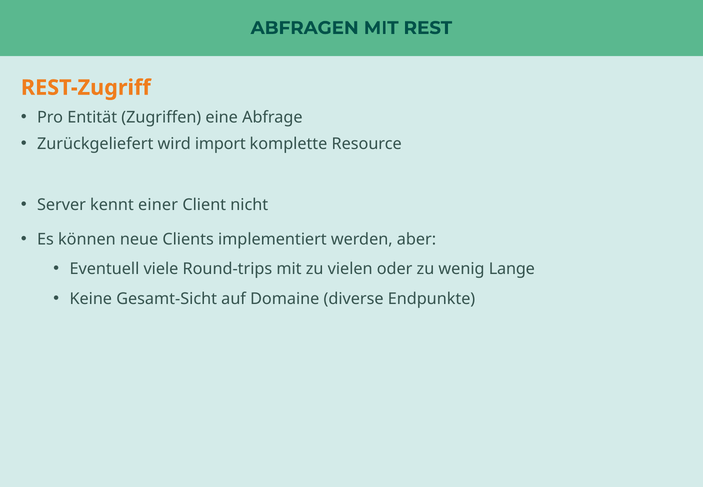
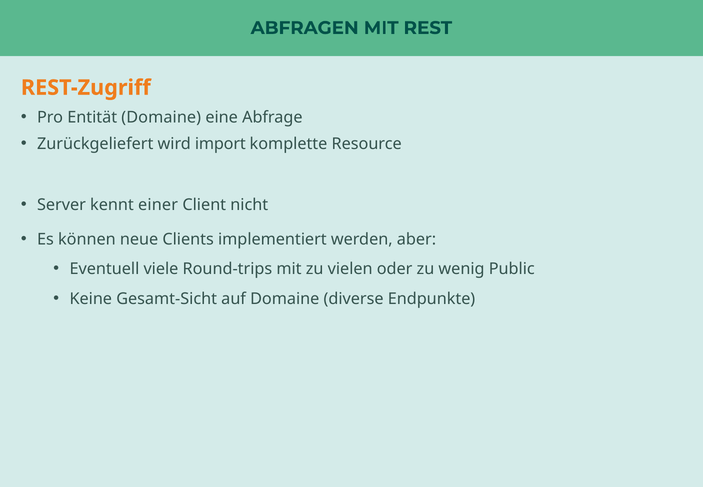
Entität Zugriffen: Zugriffen -> Domaine (161, 117)
Lange: Lange -> Public (512, 269)
